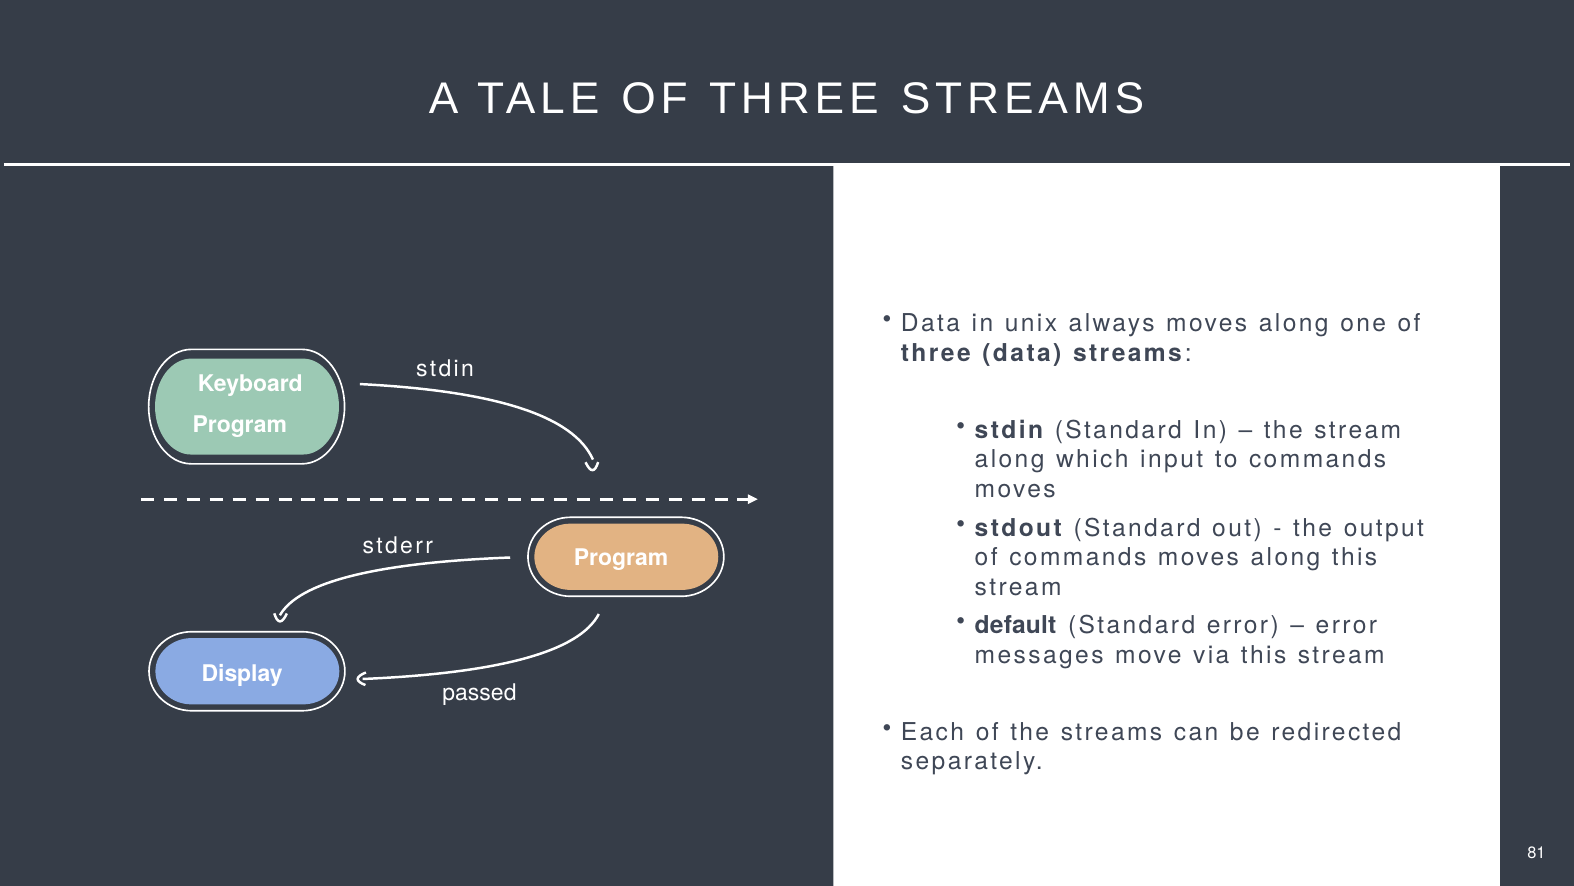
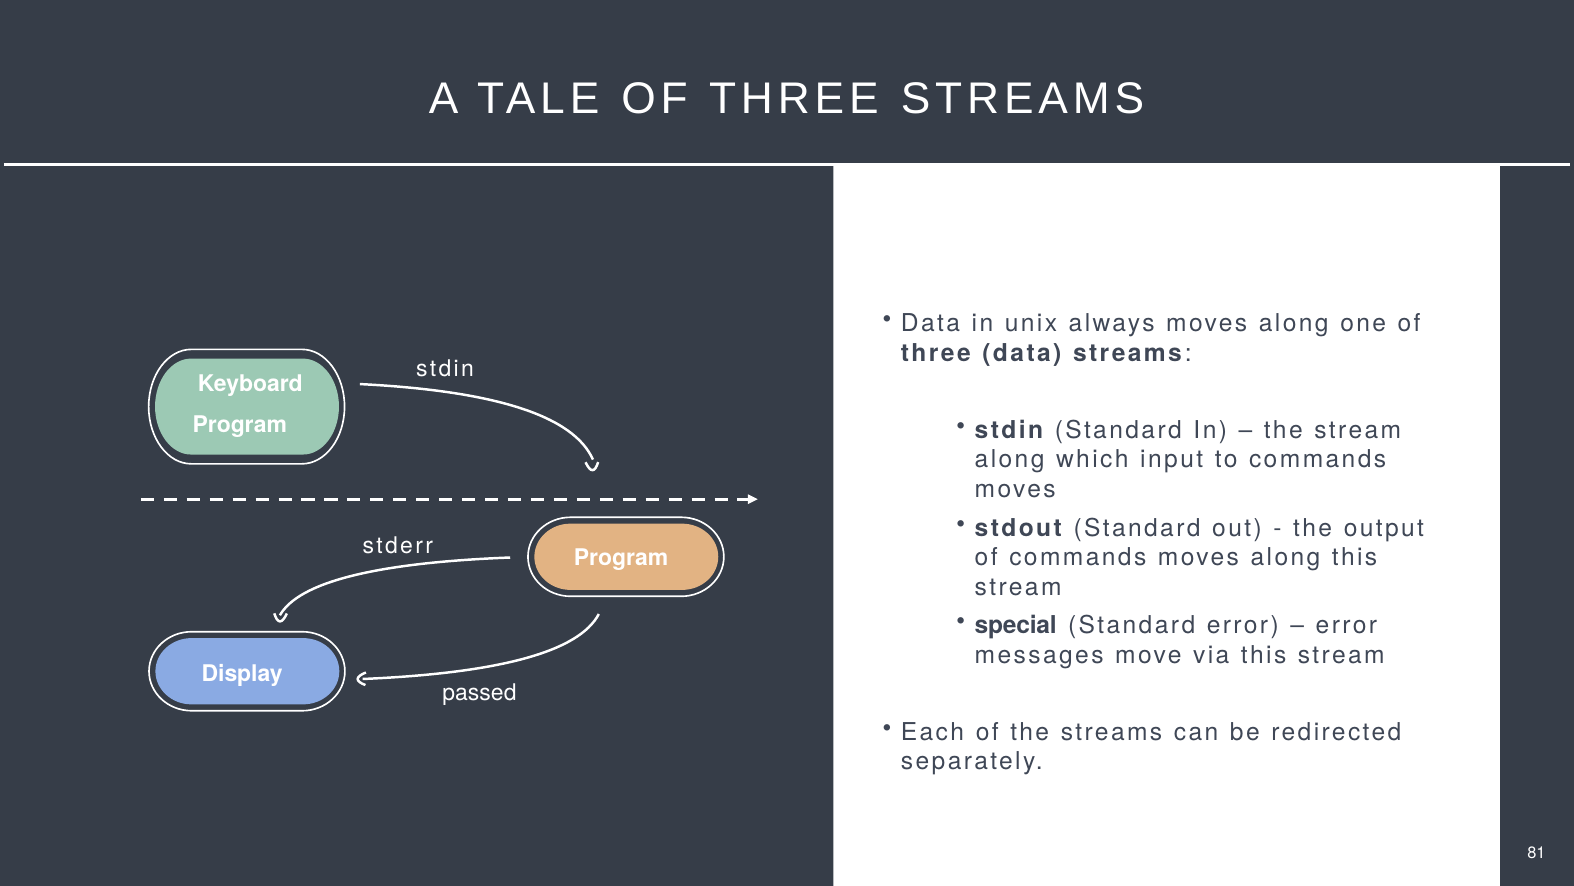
default: default -> special (1016, 625)
